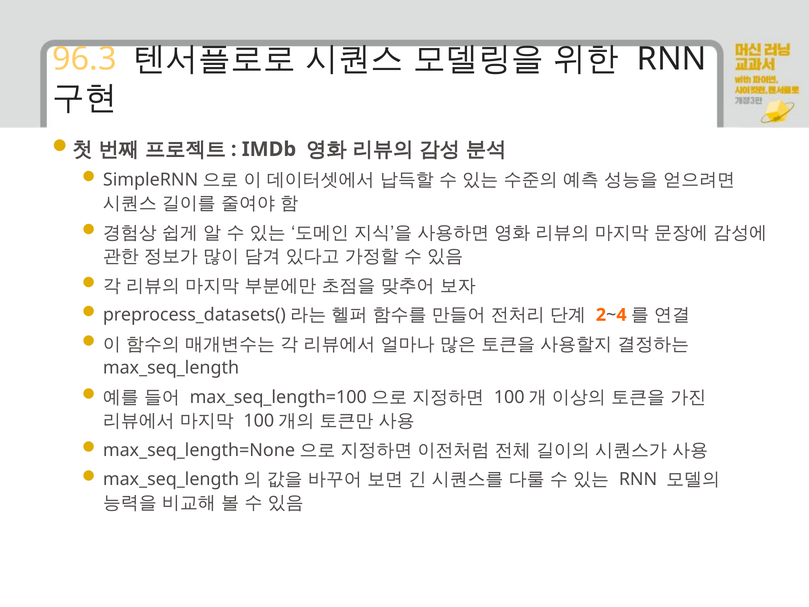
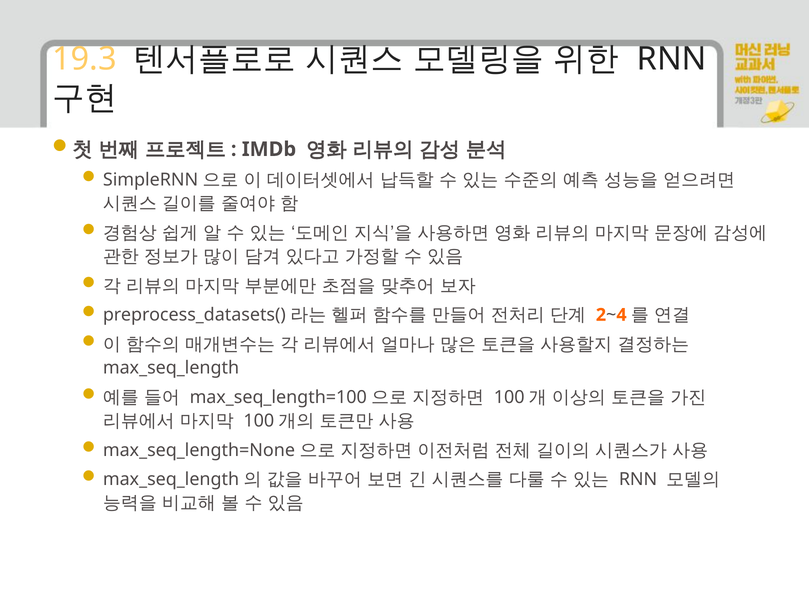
96.3: 96.3 -> 19.3 (84, 59)
